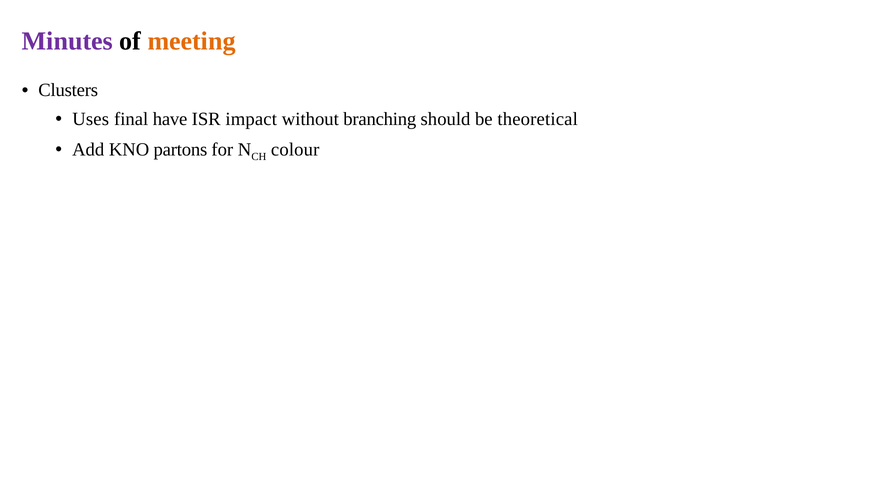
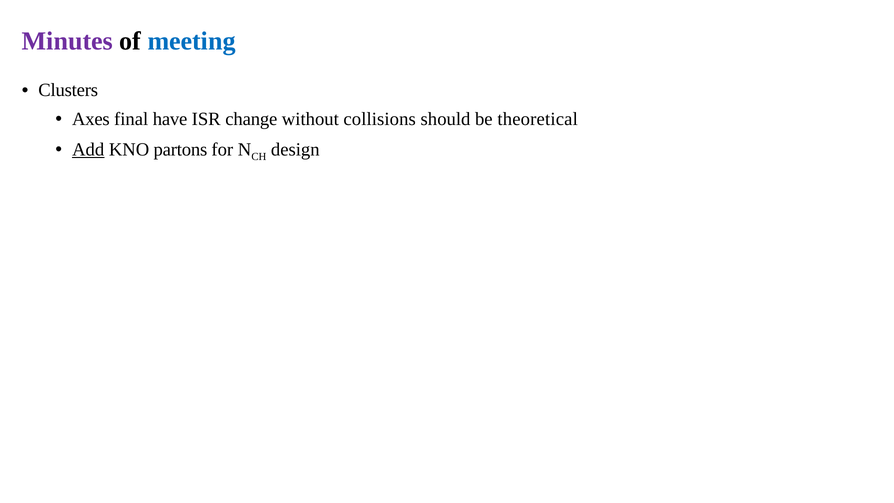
meeting colour: orange -> blue (192, 41)
Uses: Uses -> Axes (91, 119)
impact: impact -> change (251, 119)
branching: branching -> collisions (380, 119)
Add underline: none -> present (88, 150)
colour: colour -> design (295, 150)
